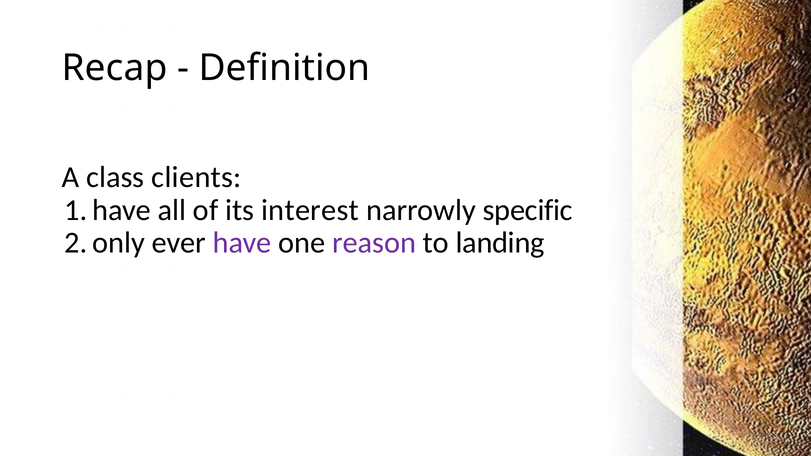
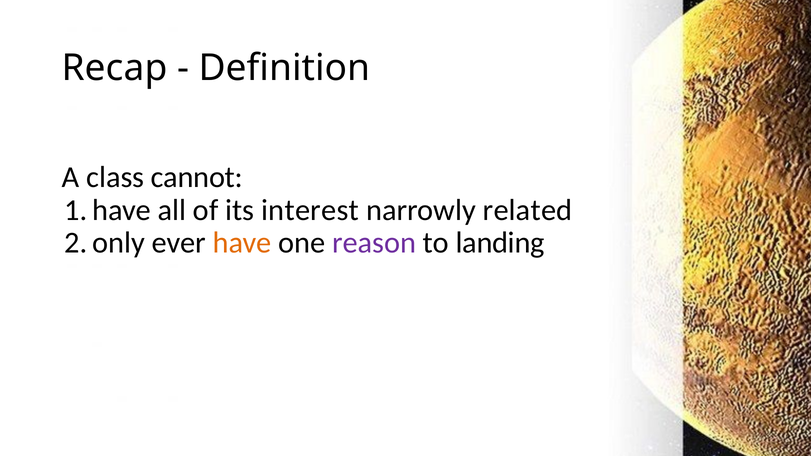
clients: clients -> cannot (197, 177)
specific: specific -> related (528, 210)
have colour: purple -> orange (242, 243)
